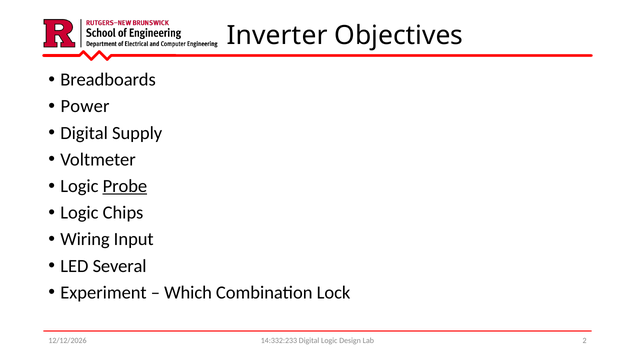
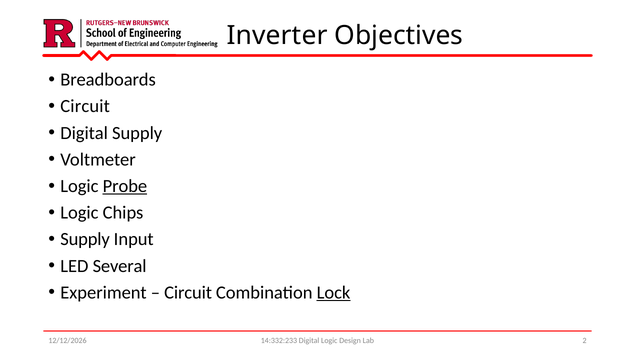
Power: Power -> Circuit (85, 106)
Wiring: Wiring -> Supply (85, 239)
Which: Which -> Circuit (188, 293)
Lock underline: none -> present (334, 293)
